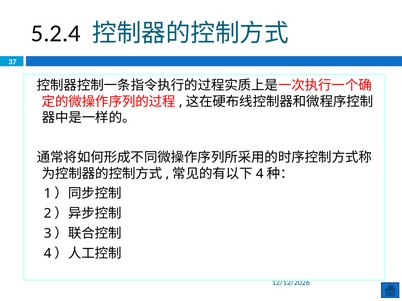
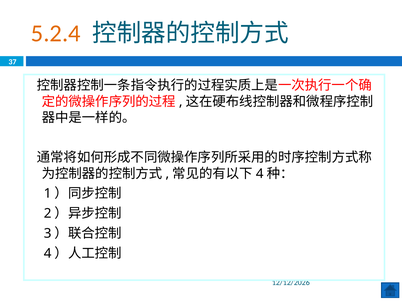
5.2.4 colour: black -> orange (56, 34)
